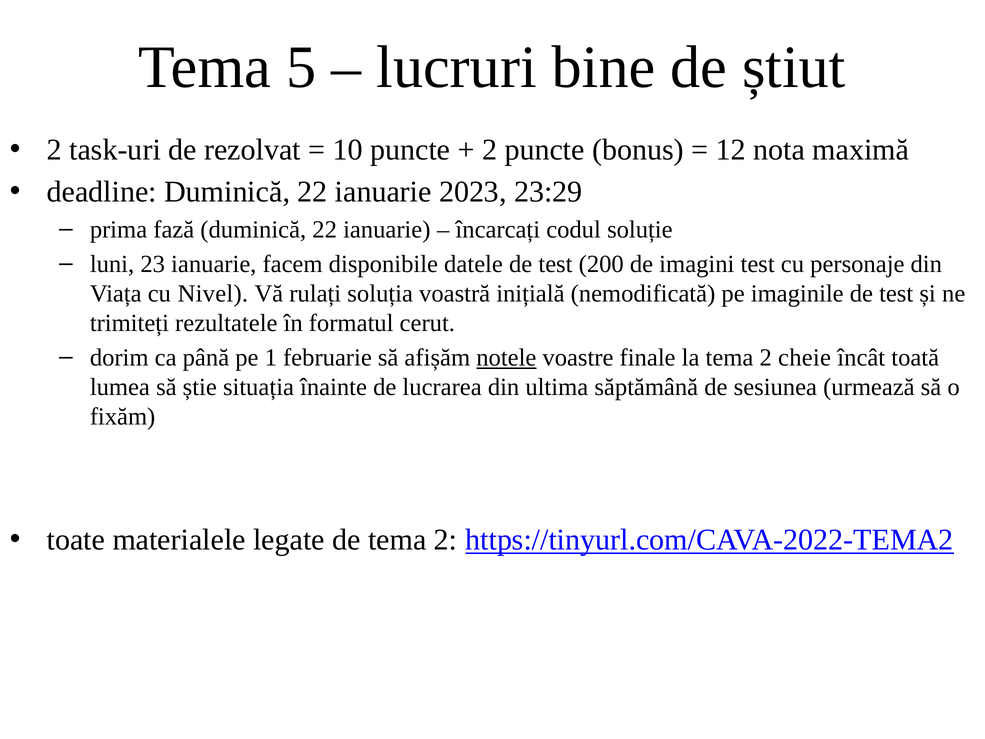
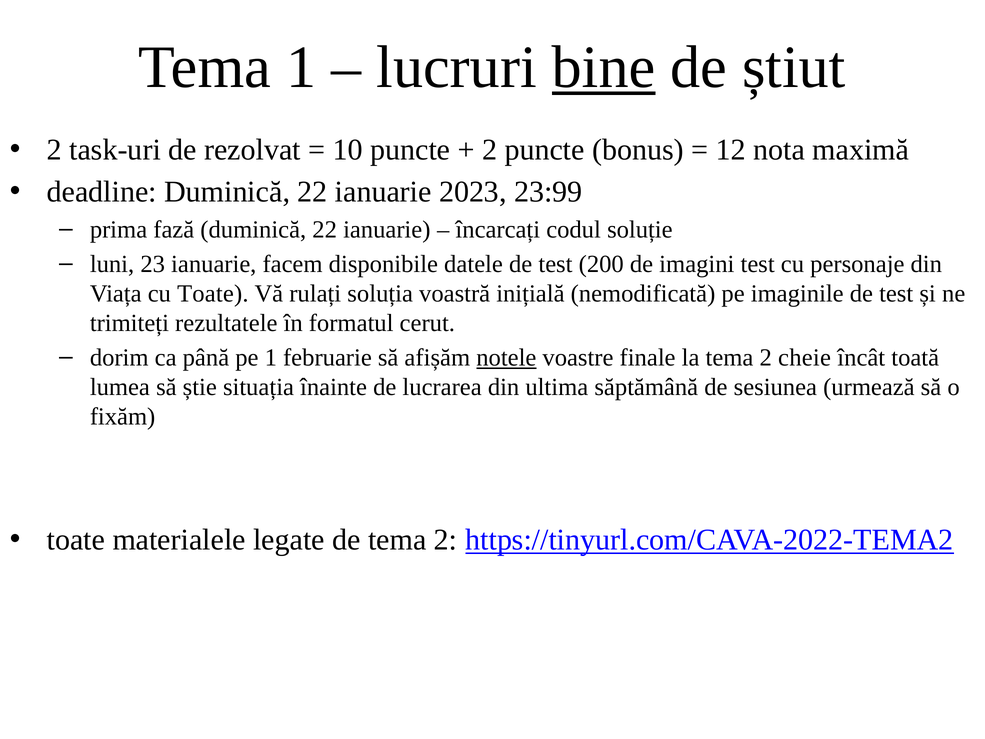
Tema 5: 5 -> 1 (301, 67)
bine underline: none -> present (604, 67)
23:29: 23:29 -> 23:99 (548, 192)
cu Nivel: Nivel -> Toate (213, 293)
